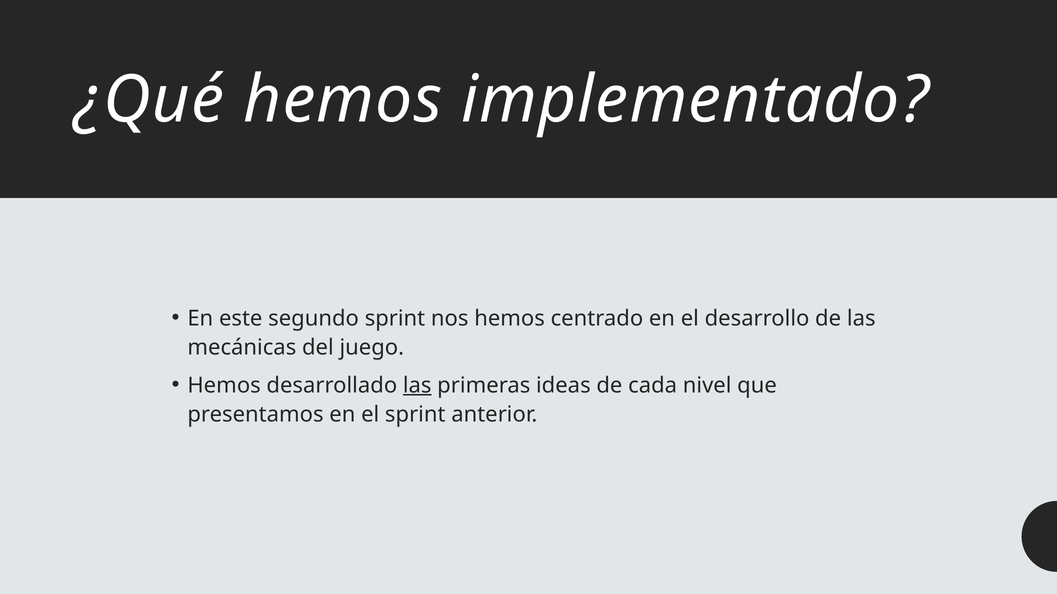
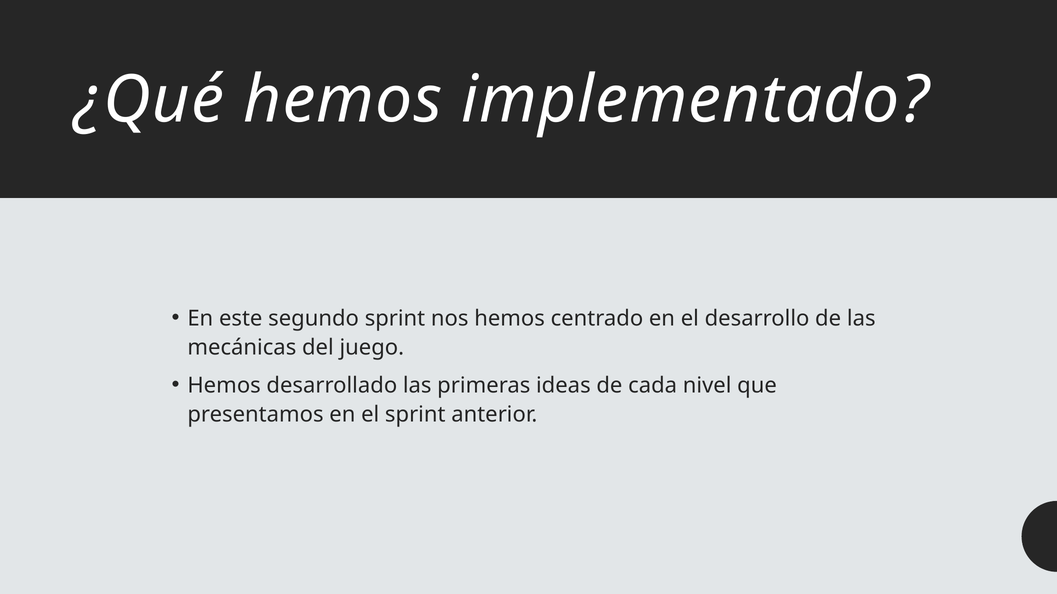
las underline: present -> none (417, 386)
